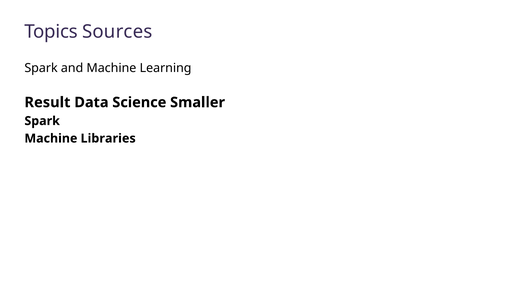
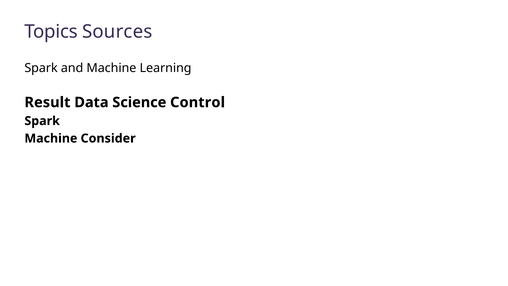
Smaller: Smaller -> Control (198, 102)
Libraries: Libraries -> Consider (108, 138)
